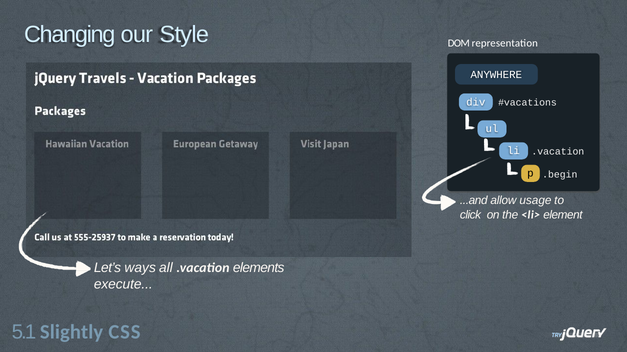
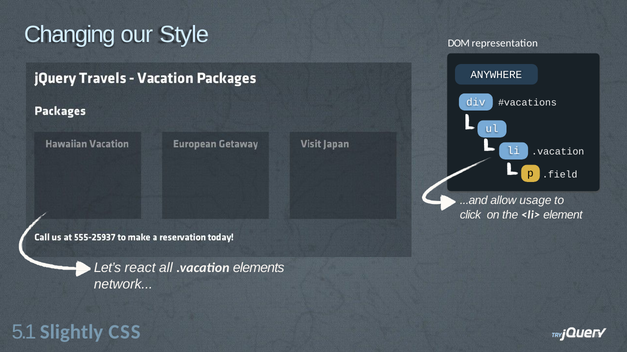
.begin: .begin -> .field (560, 175)
ways: ways -> react (140, 268)
execute: execute -> network (123, 285)
